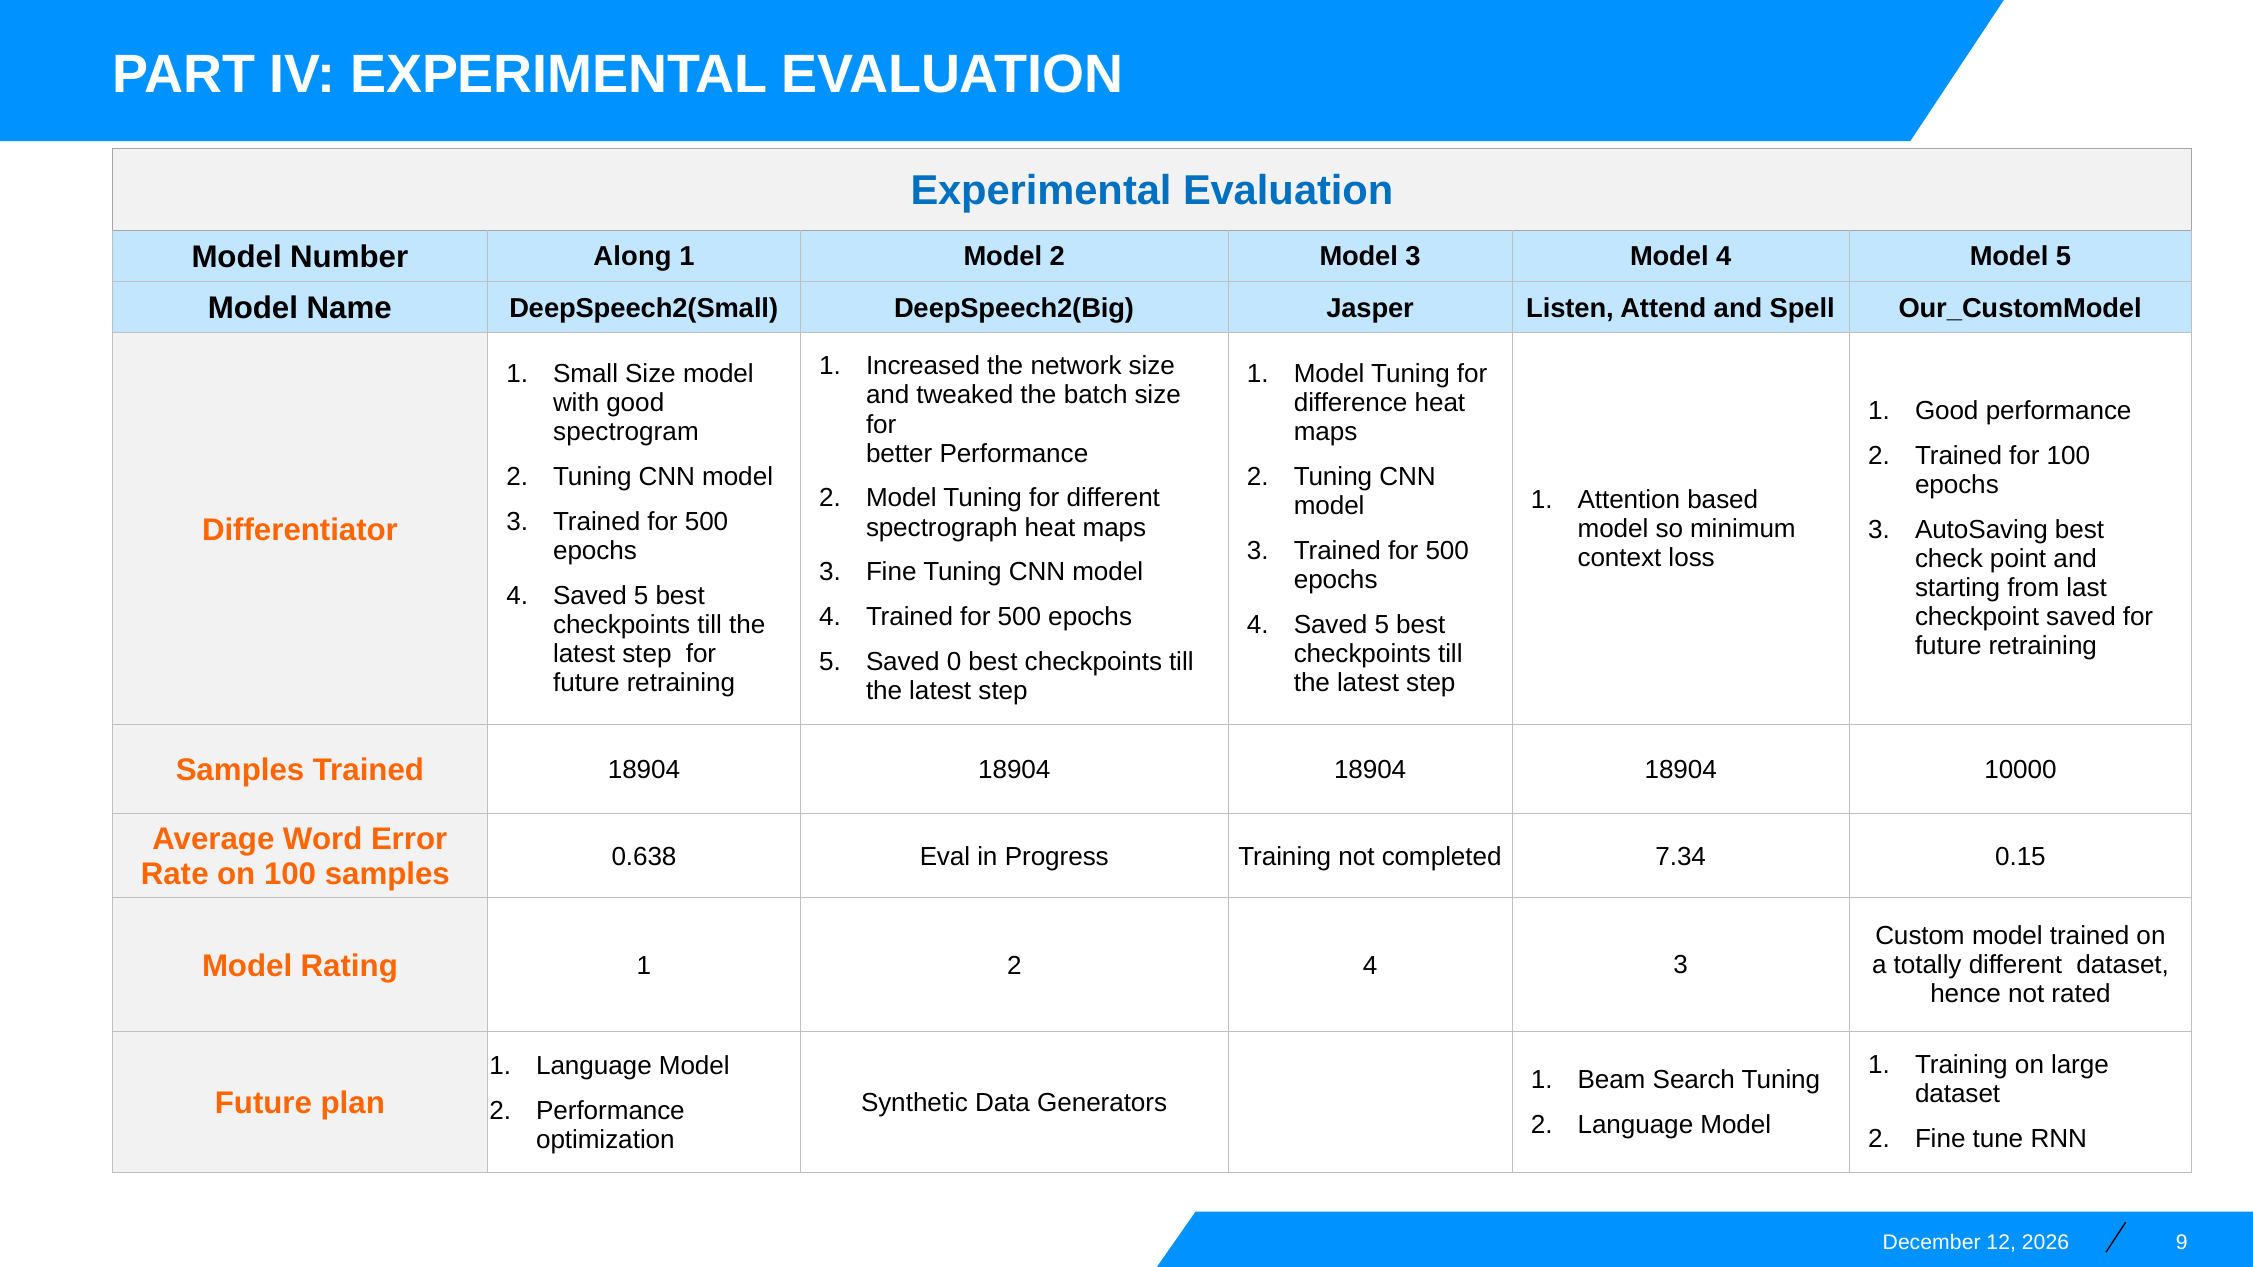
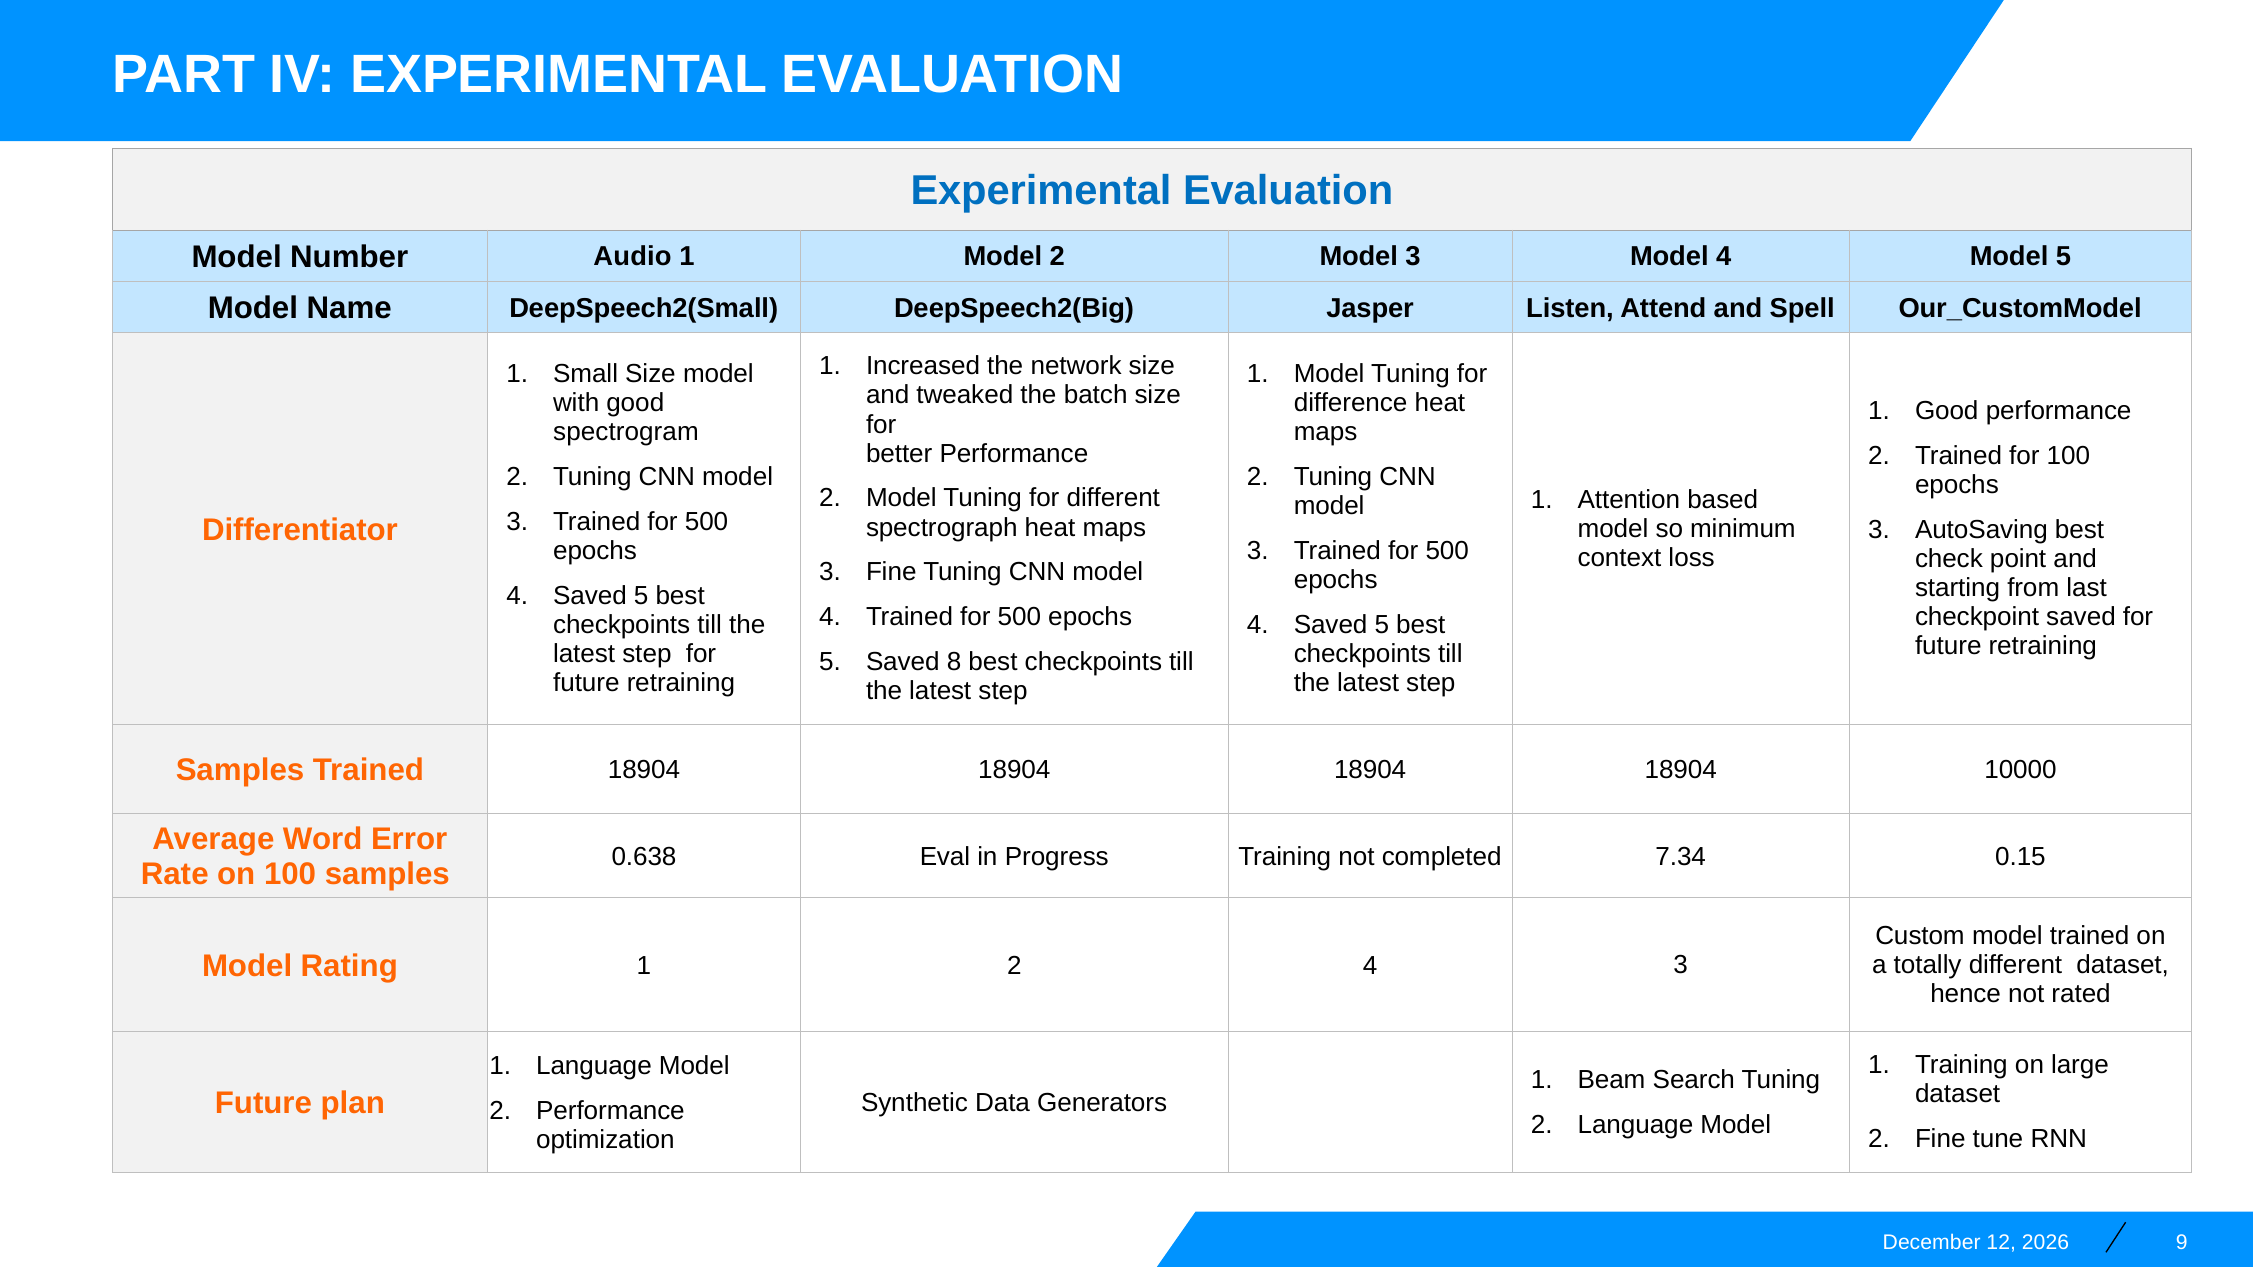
Along: Along -> Audio (633, 257)
0: 0 -> 8 (954, 662)
